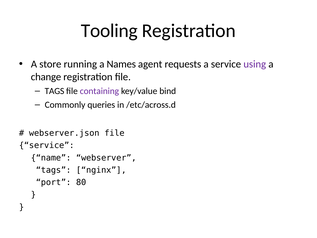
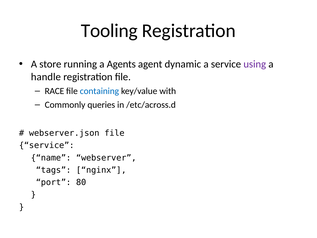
Names: Names -> Agents (121, 64)
requests: requests -> dynamic (183, 64)
change: change -> handle (46, 77)
TAGS: TAGS -> RACE (54, 91)
containing colour: purple -> blue (99, 91)
bind: bind -> with (168, 91)
